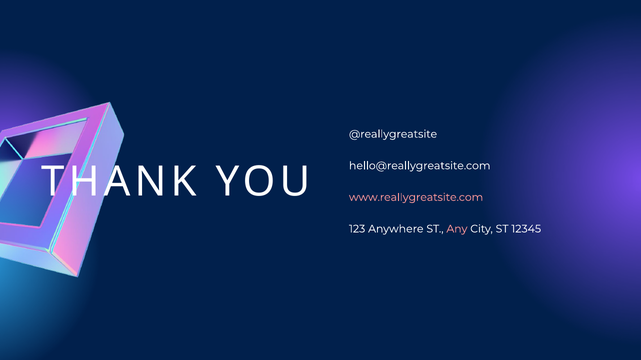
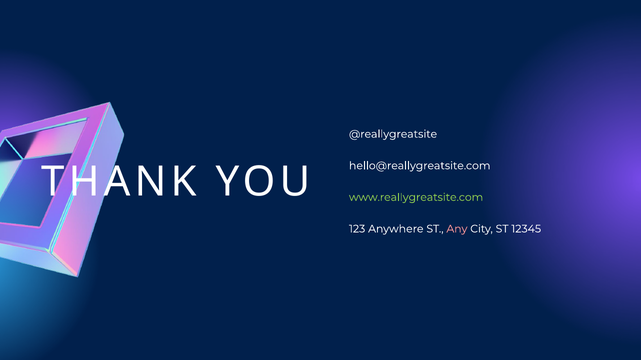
www.reallygreatsite.com colour: pink -> light green (416, 198)
